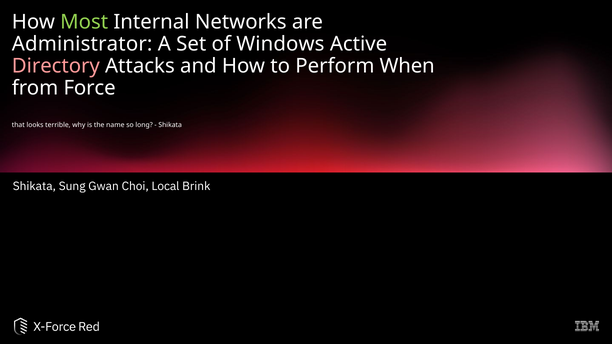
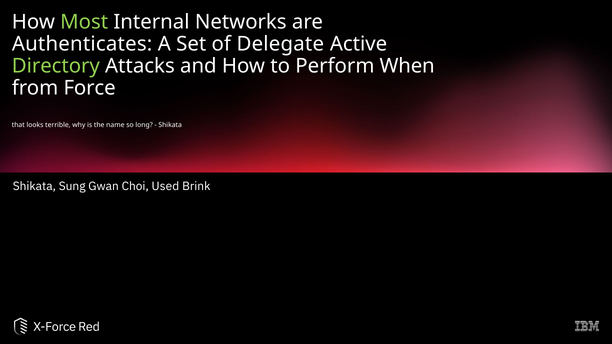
Administrator: Administrator -> Authenticates (82, 44)
Windows: Windows -> Delegate (280, 44)
Directory colour: pink -> light green (56, 66)
Local: Local -> Used (165, 187)
